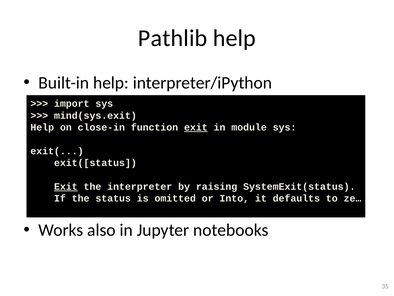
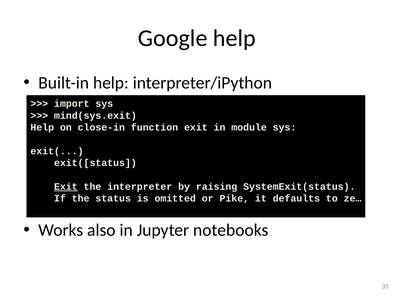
Pathlib: Pathlib -> Google (173, 38)
exit underline: present -> none (196, 127)
Into: Into -> Pike (234, 198)
